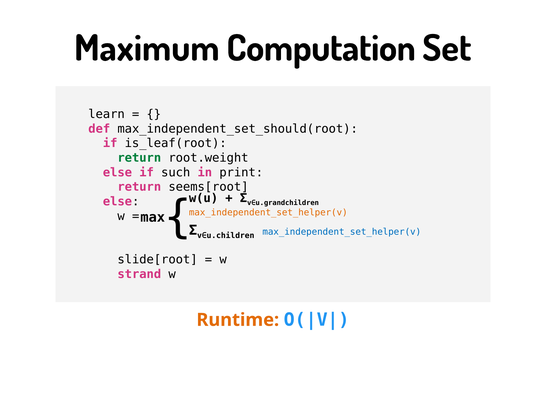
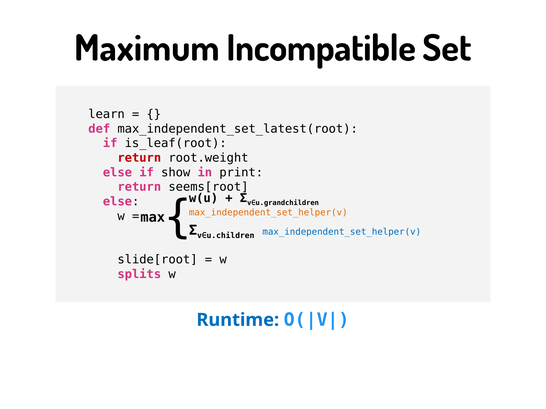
Computation: Computation -> Incompatible (321, 49)
max_independent_set_should(root: max_independent_set_should(root -> max_independent_set_latest(root (238, 129)
return colour: green -> red (139, 158)
such: such -> show (176, 173)
strand: strand -> splits (139, 274)
Runtime colour: orange -> blue (238, 320)
